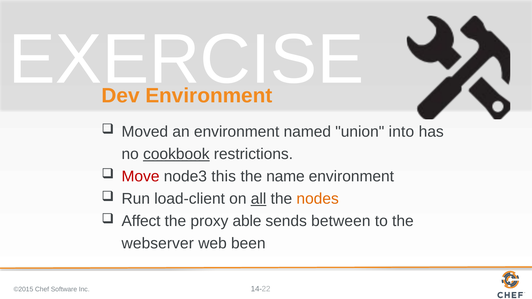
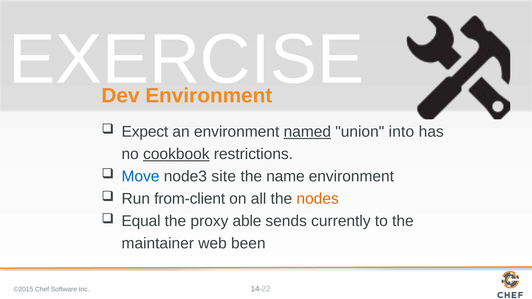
Moved: Moved -> Expect (145, 132)
named underline: none -> present (307, 132)
Move colour: red -> blue (141, 177)
this: this -> site (224, 177)
load-client: load-client -> from-client (190, 199)
all underline: present -> none (259, 199)
Affect: Affect -> Equal (141, 221)
between: between -> currently (341, 221)
webserver: webserver -> maintainer (158, 244)
